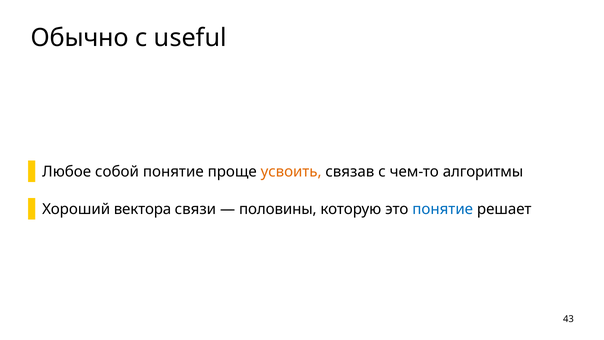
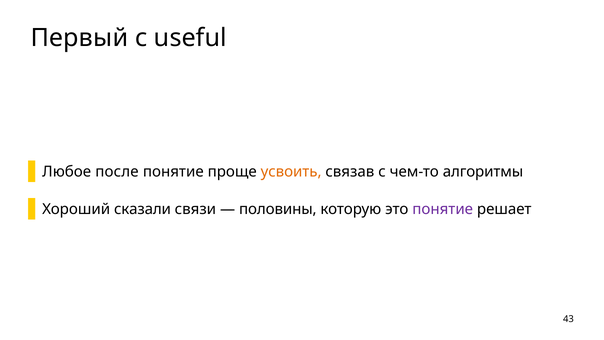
Обычно: Обычно -> Первый (79, 38)
собой: собой -> после (117, 171)
вектора: вектора -> сказали (143, 209)
понятие colour: blue -> purple (443, 209)
